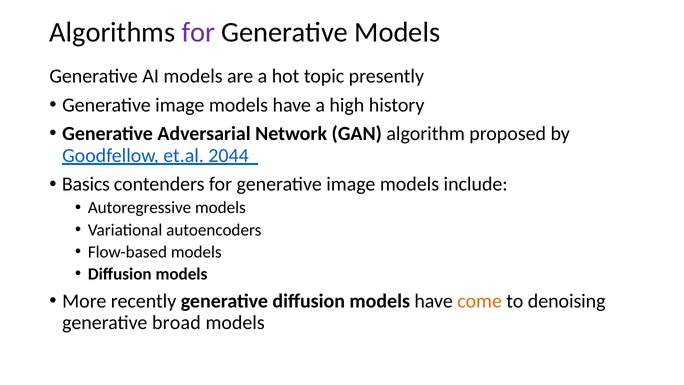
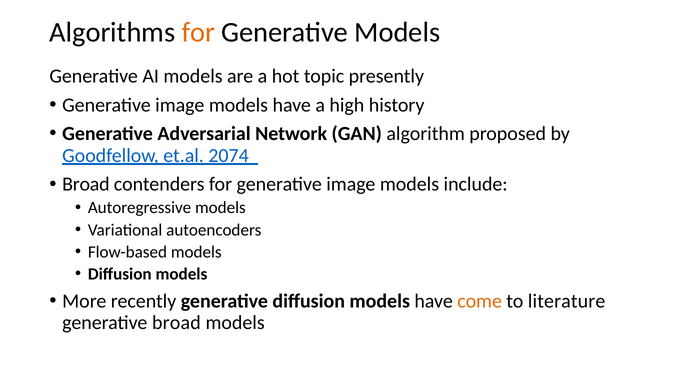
for colour: purple -> orange (198, 32)
2044: 2044 -> 2074 (229, 155)
Basics: Basics -> Broad (86, 184)
denoising: denoising -> literature (567, 301)
